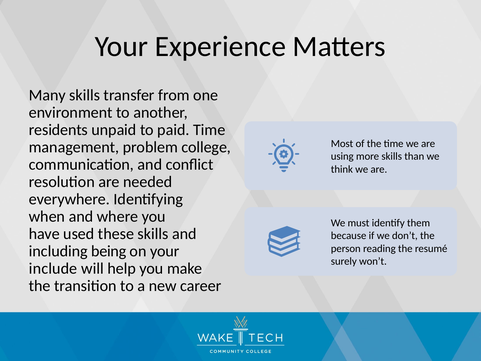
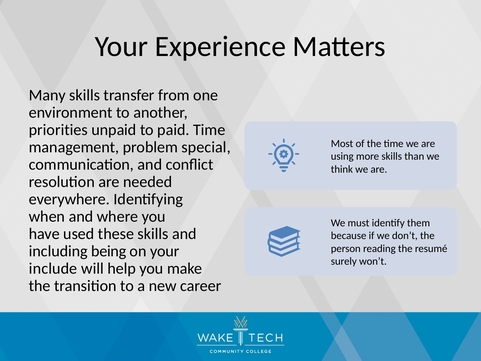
residents: residents -> priorities (58, 130)
college: college -> special (206, 147)
